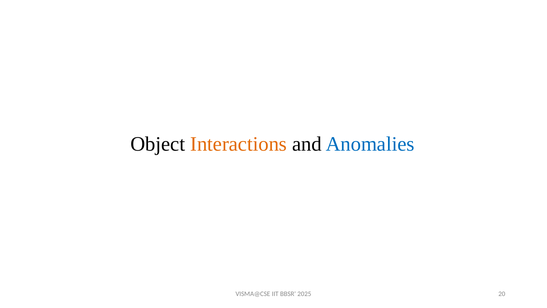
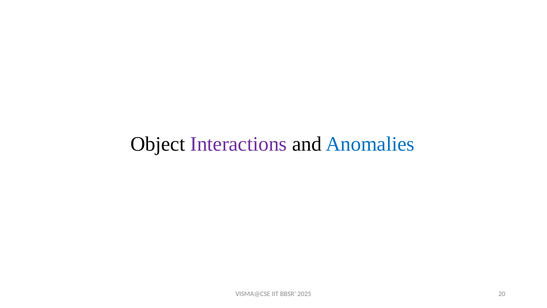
Interactions colour: orange -> purple (239, 144)
